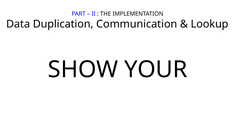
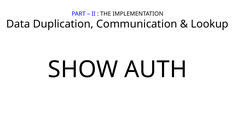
YOUR: YOUR -> AUTH (156, 70)
